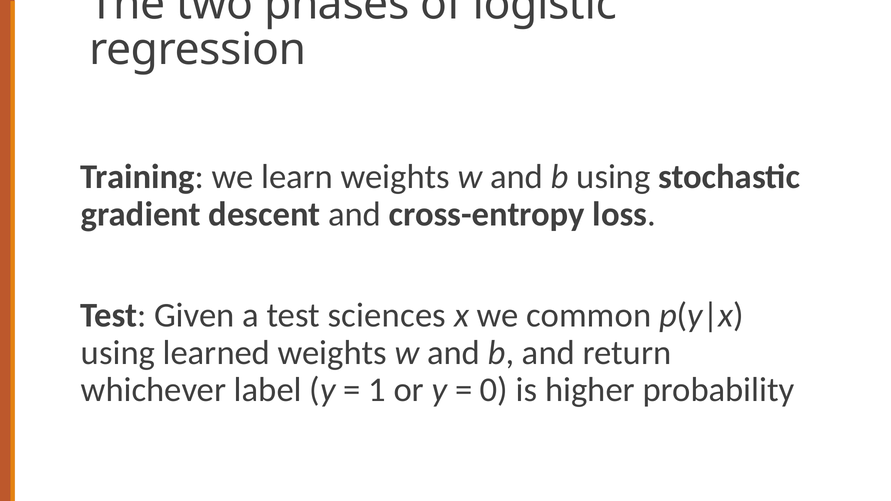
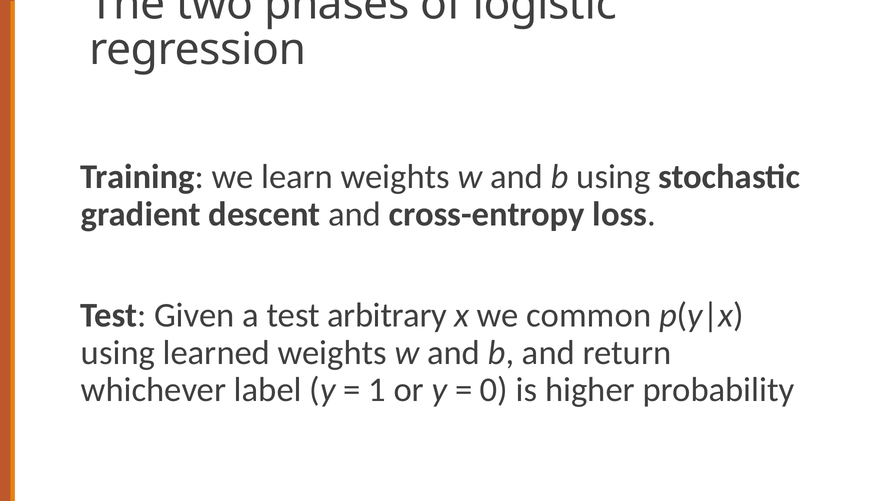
sciences: sciences -> arbitrary (387, 315)
